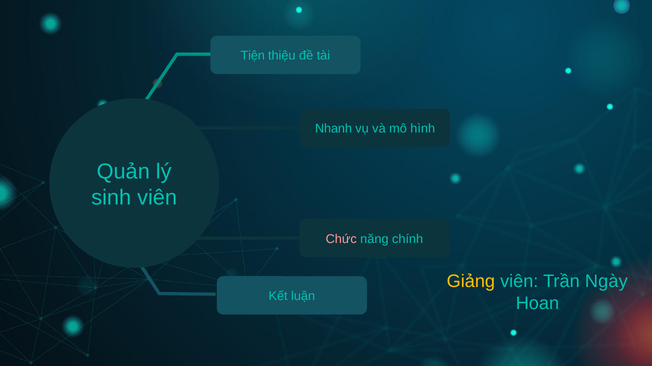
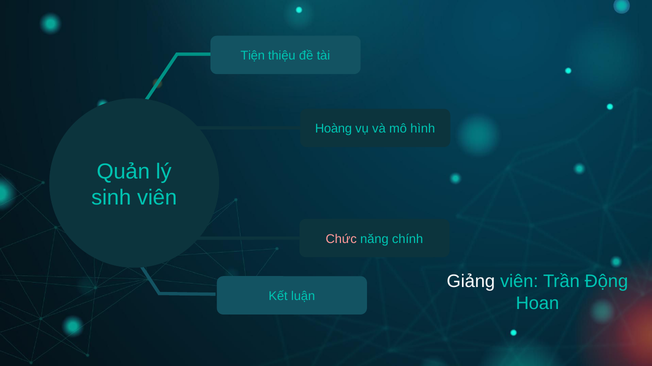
Nhanh: Nhanh -> Hoàng (334, 129)
Giảng colour: yellow -> white (471, 282)
Ngày: Ngày -> Động (606, 282)
